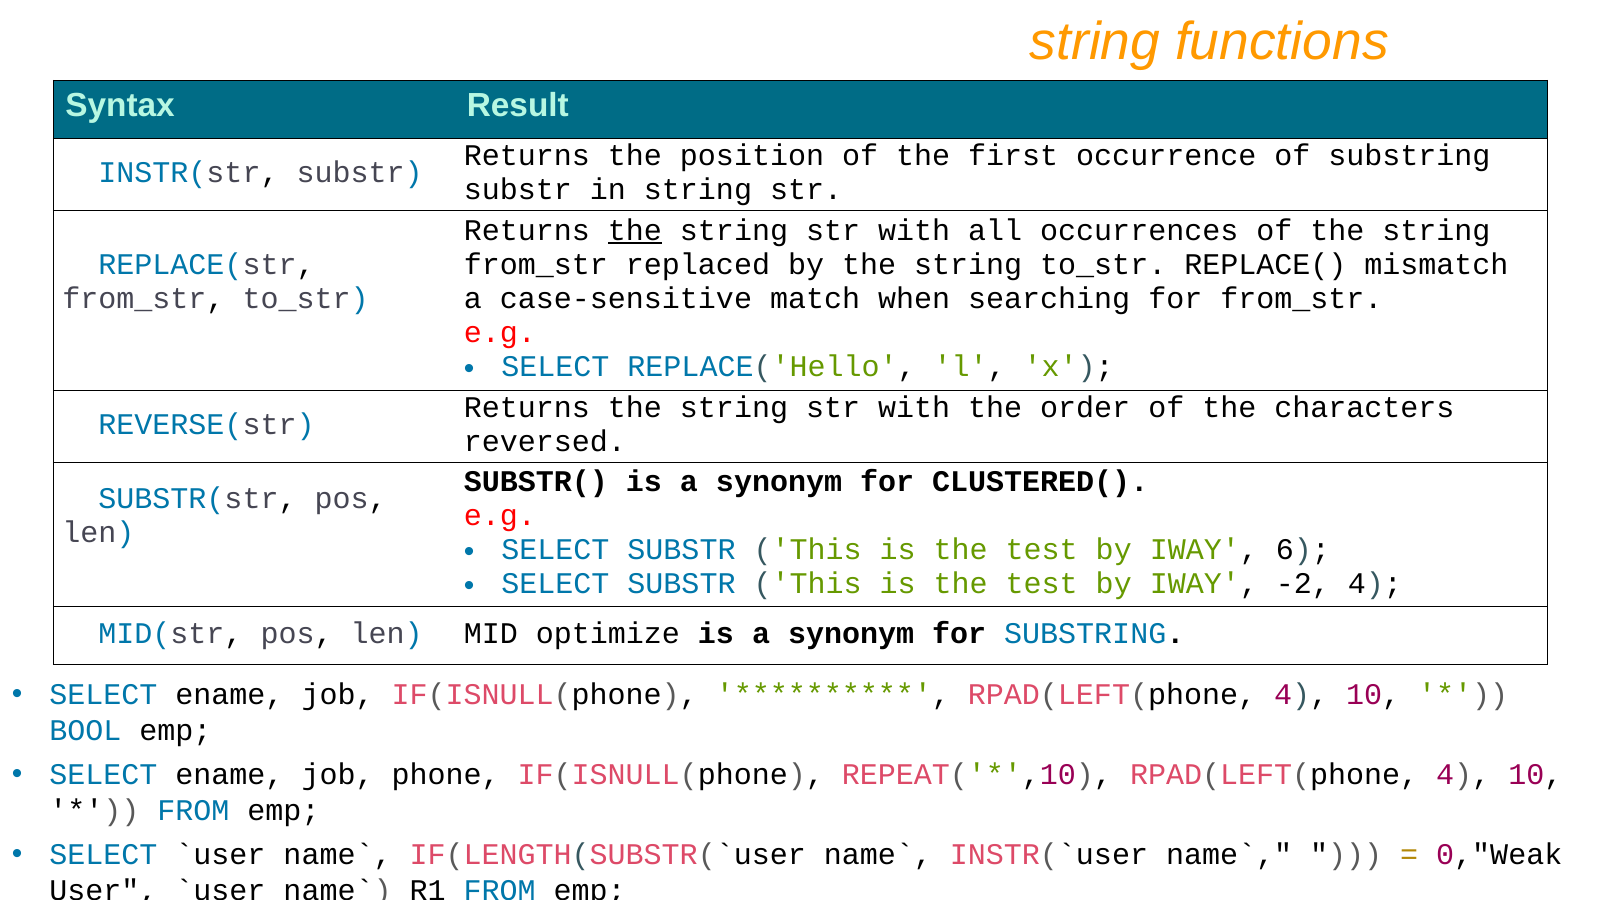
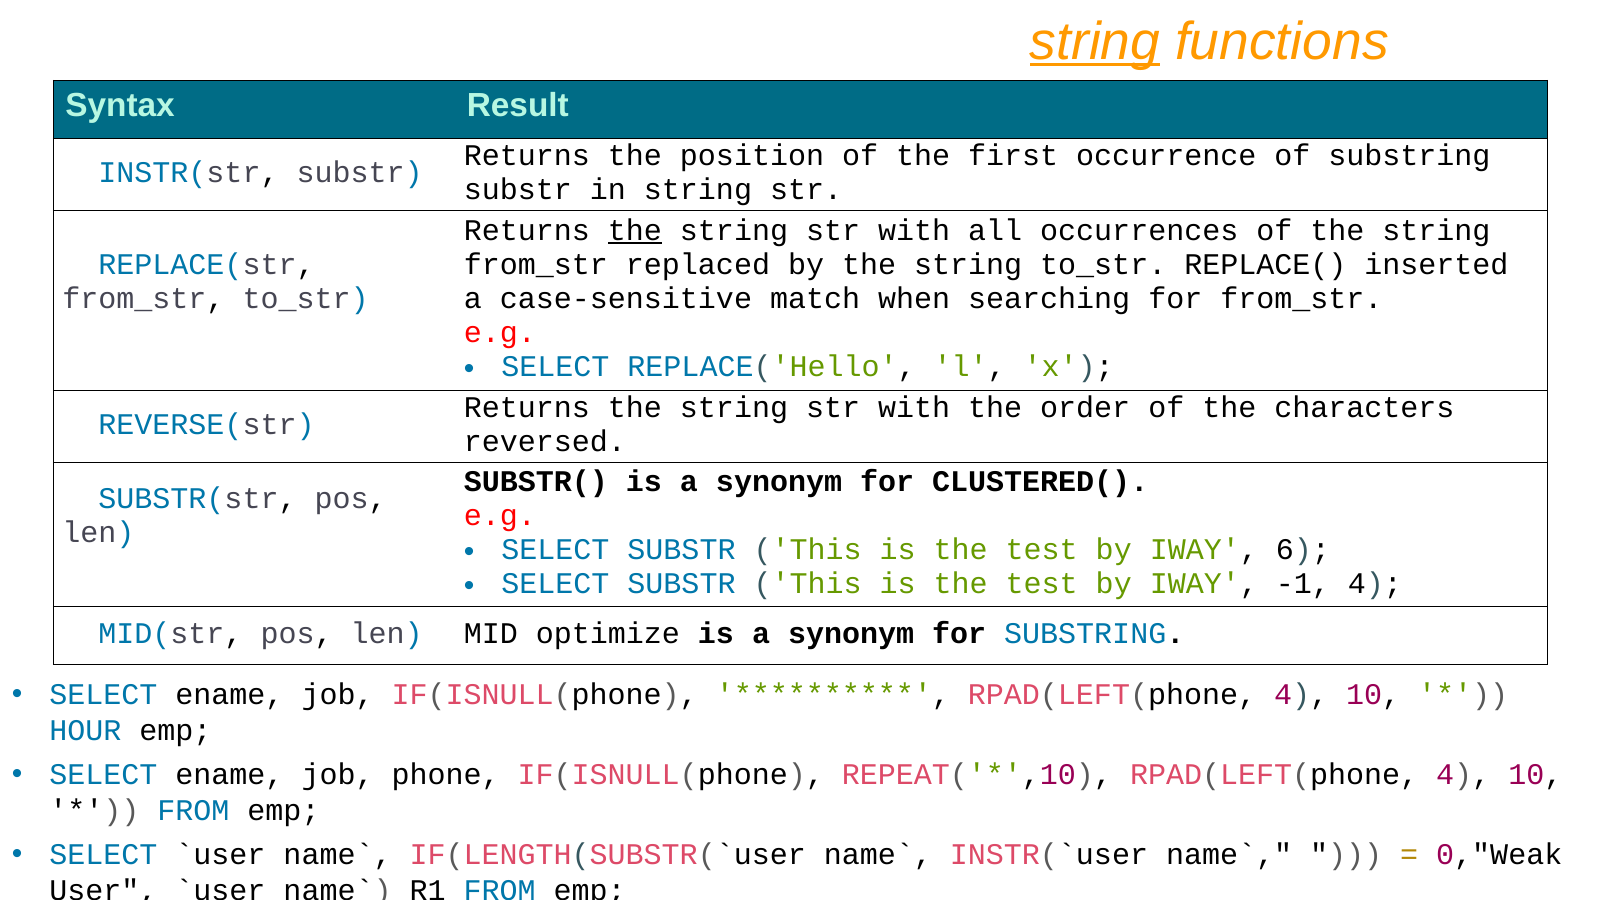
string underline: none -> present (1095, 42)
mismatch: mismatch -> inserted (1436, 265)
-2: -2 -> -1 (1303, 584)
BOOL: BOOL -> HOUR (85, 731)
